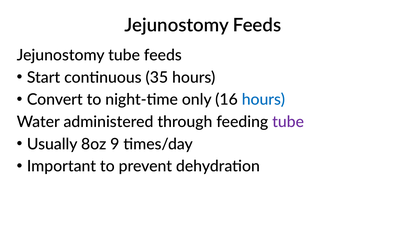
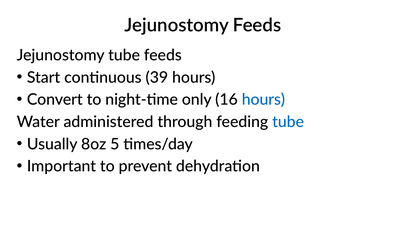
35: 35 -> 39 (157, 78)
tube colour: purple -> blue (288, 122)
9: 9 -> 5 (115, 144)
